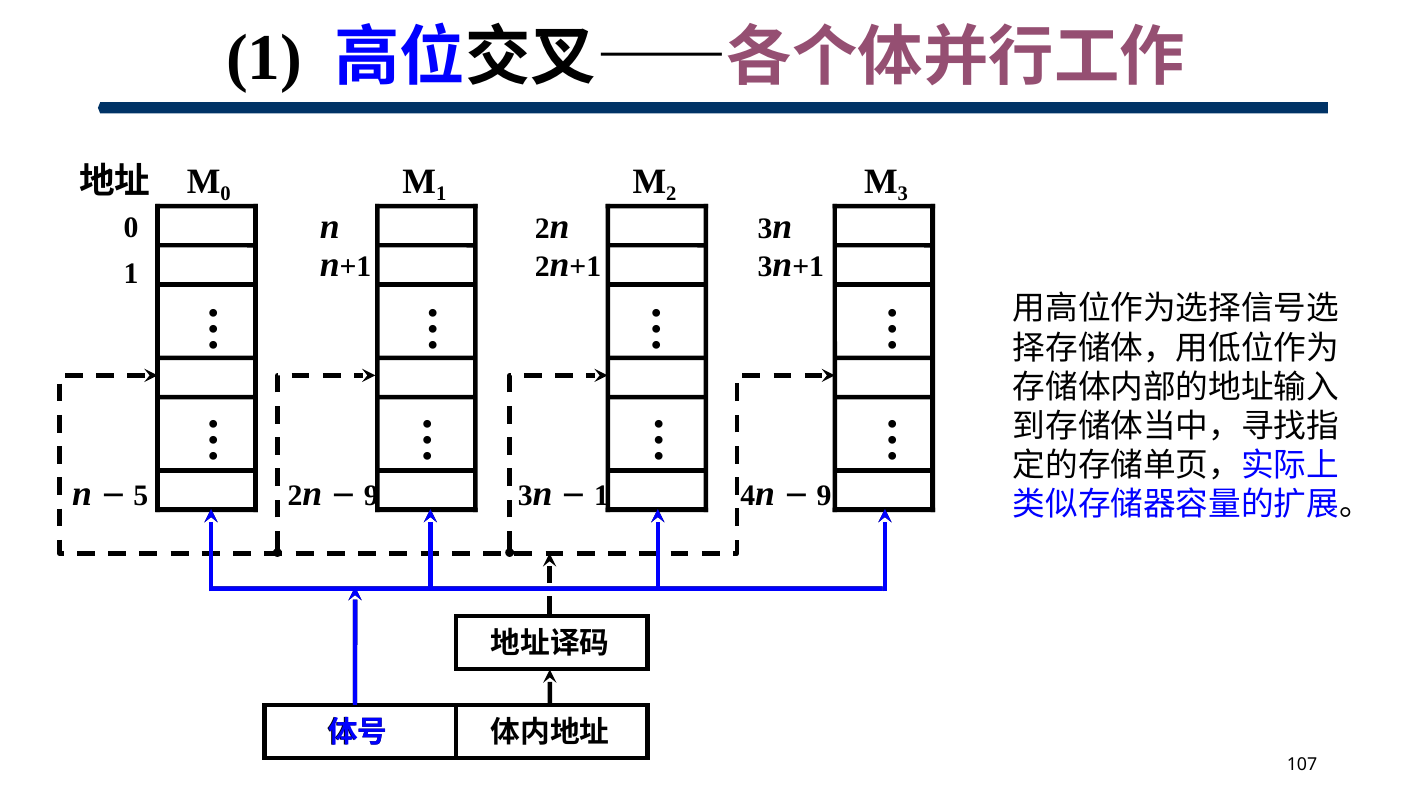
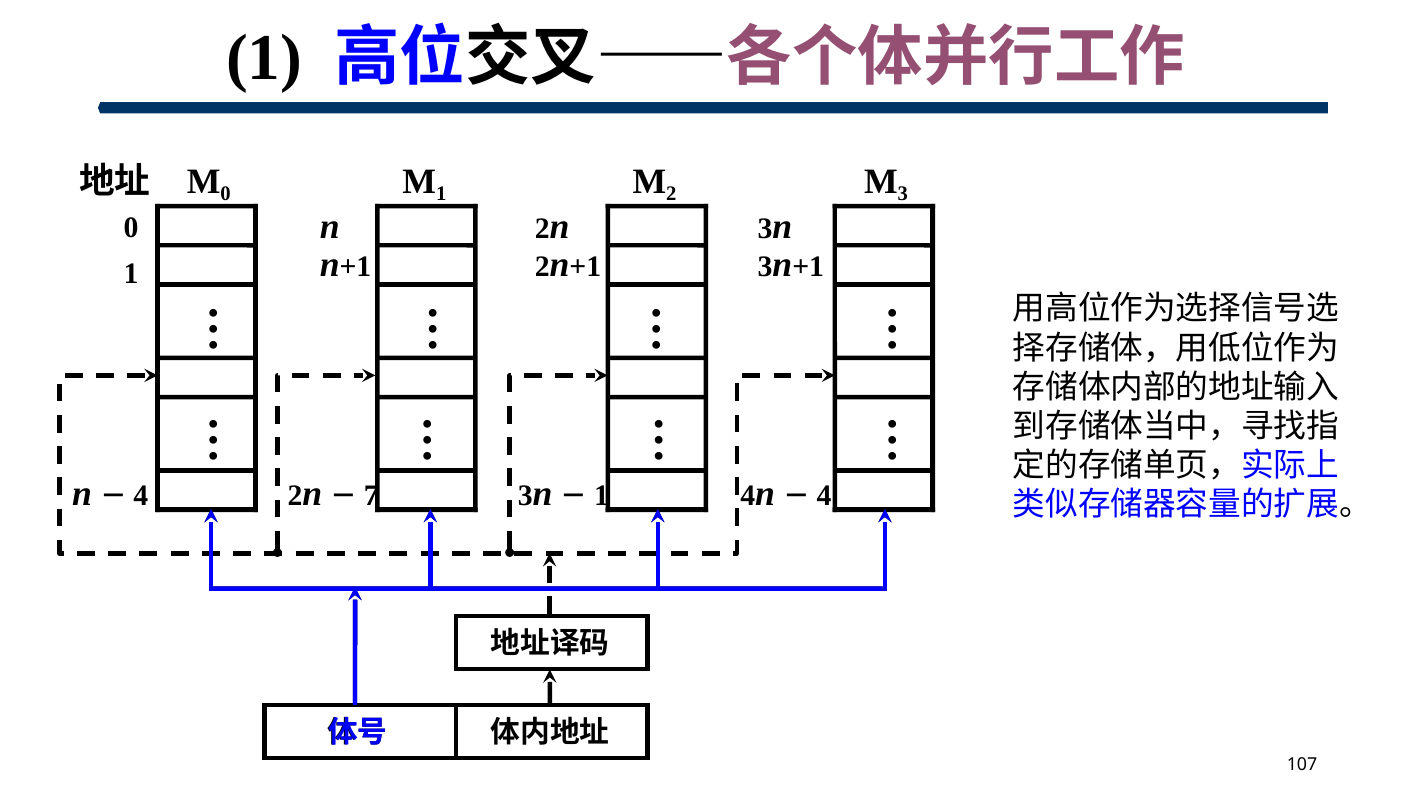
5: 5 -> 4 (141, 496)
9: 9 -> 7 (371, 496)
9: 9 -> 4 (824, 496)
